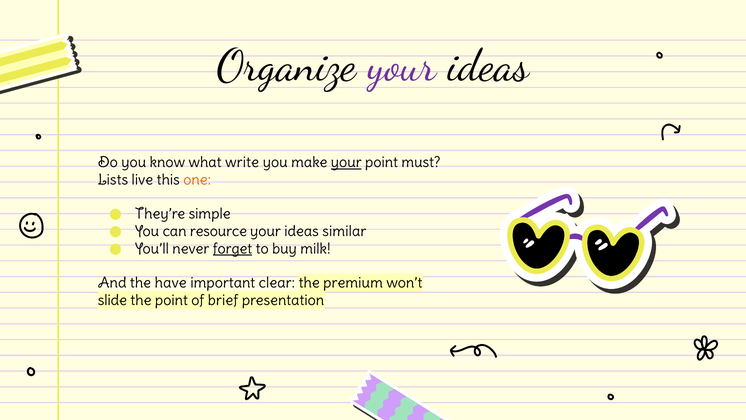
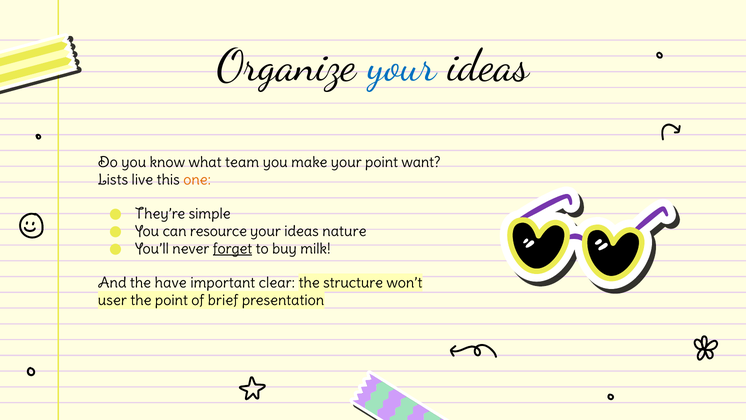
your colour: purple -> blue (402, 65)
write: write -> team (242, 162)
your underline: present -> none (346, 162)
must: must -> want (421, 162)
similar: similar -> nature (344, 231)
premium: premium -> structure (353, 283)
slide: slide -> user (112, 300)
